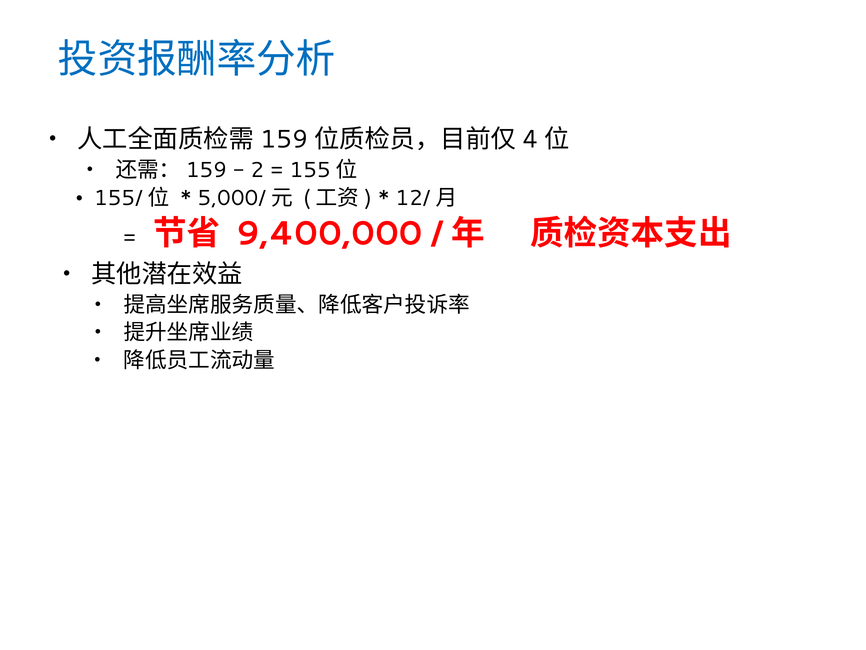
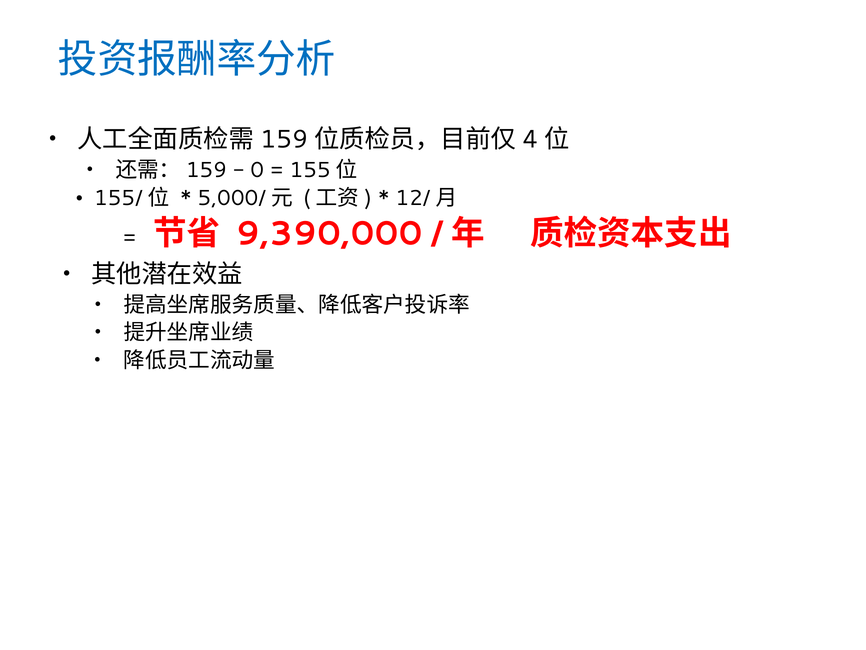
2: 2 -> 0 (257, 170)
9,400,000: 9,400,000 -> 9,390,000 (329, 234)
